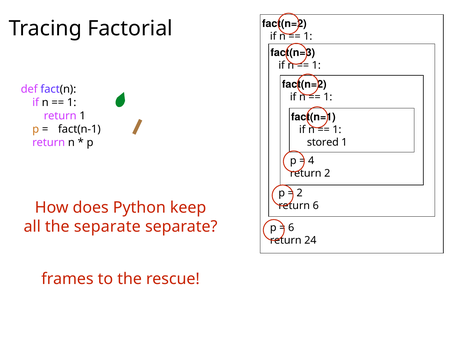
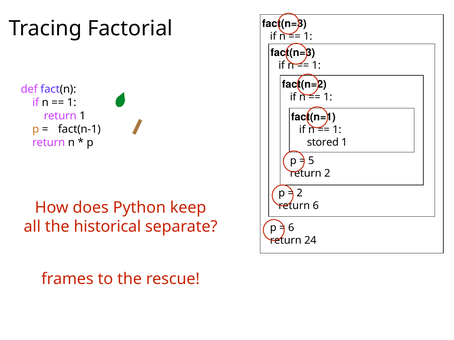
fact(n=2: fact(n=2 -> fact(n=3 (284, 24)
4: 4 -> 5 (311, 161)
the separate: separate -> historical (107, 227)
